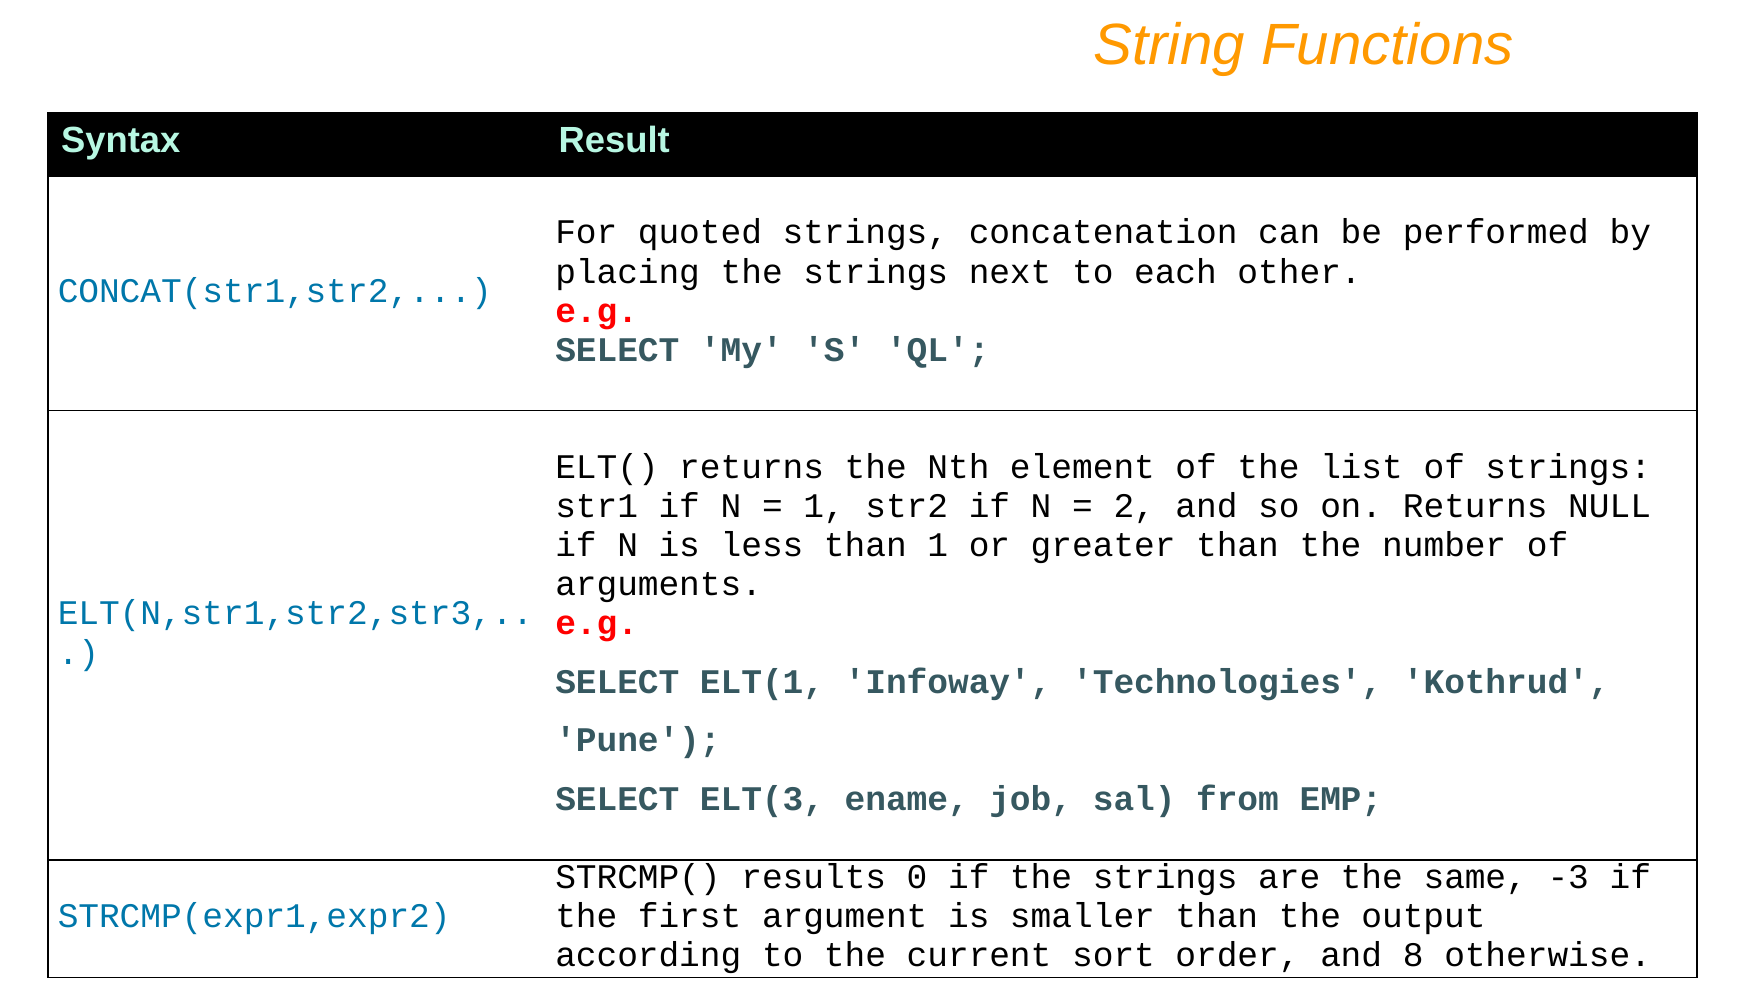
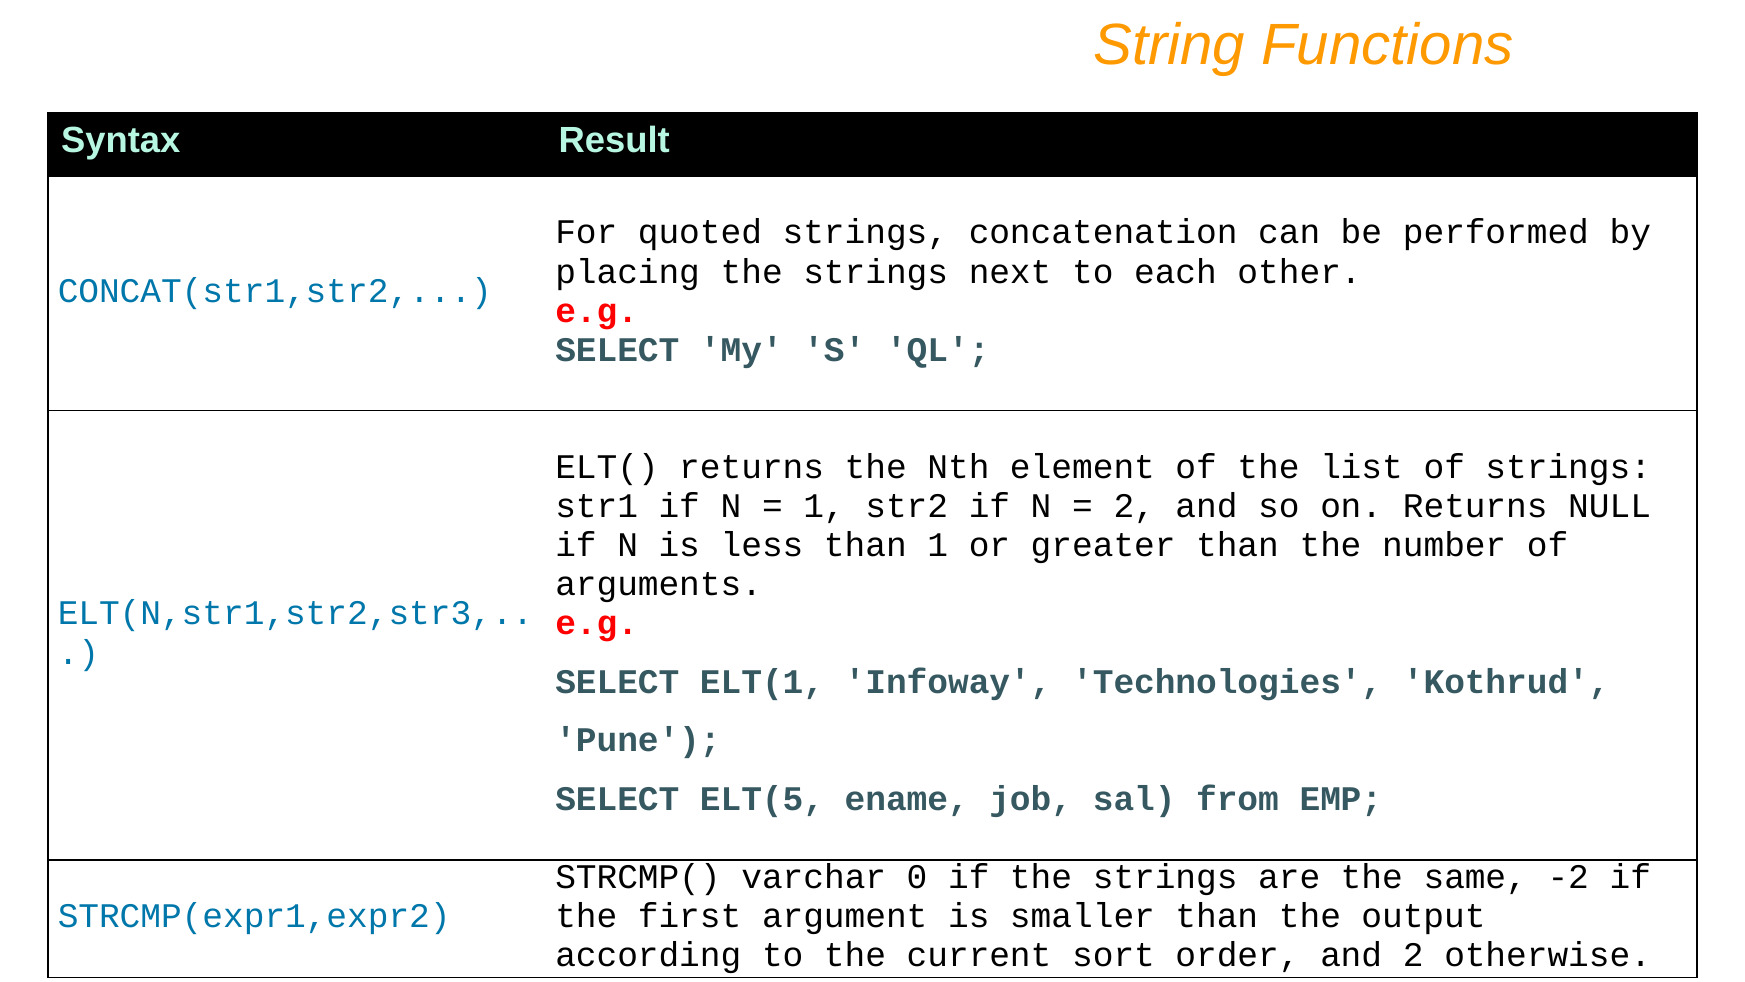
ELT(3: ELT(3 -> ELT(5 (762, 799)
results: results -> varchar (814, 877)
-3: -3 -> -2 (1568, 877)
and 8: 8 -> 2 (1413, 955)
